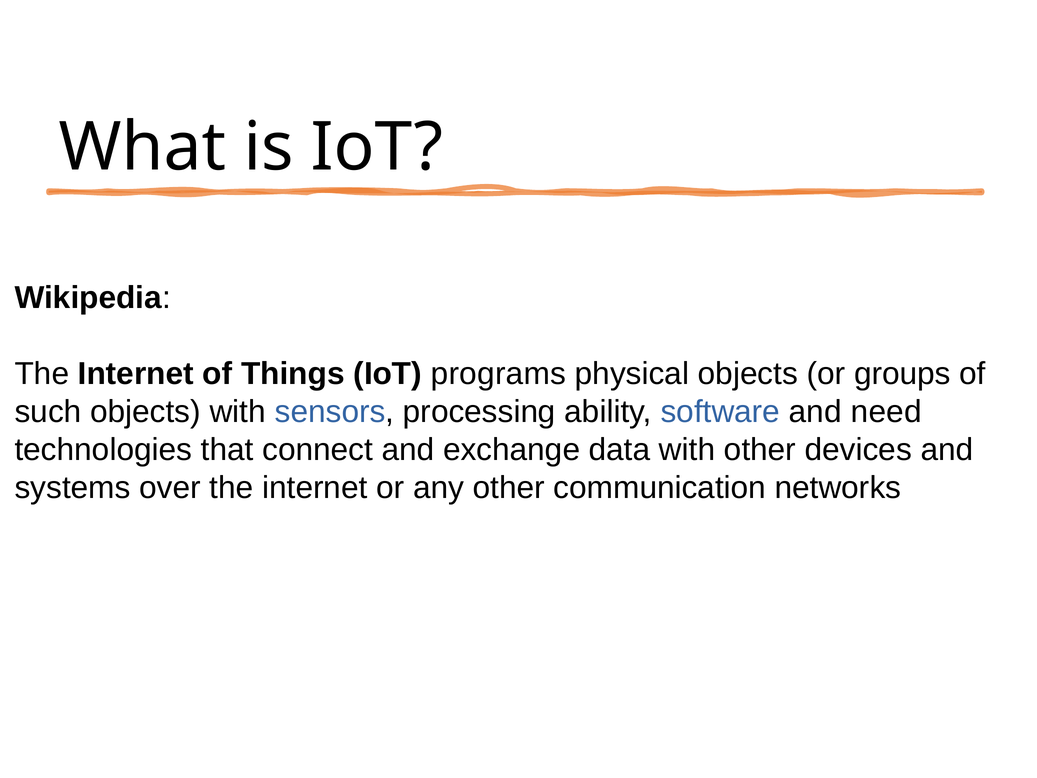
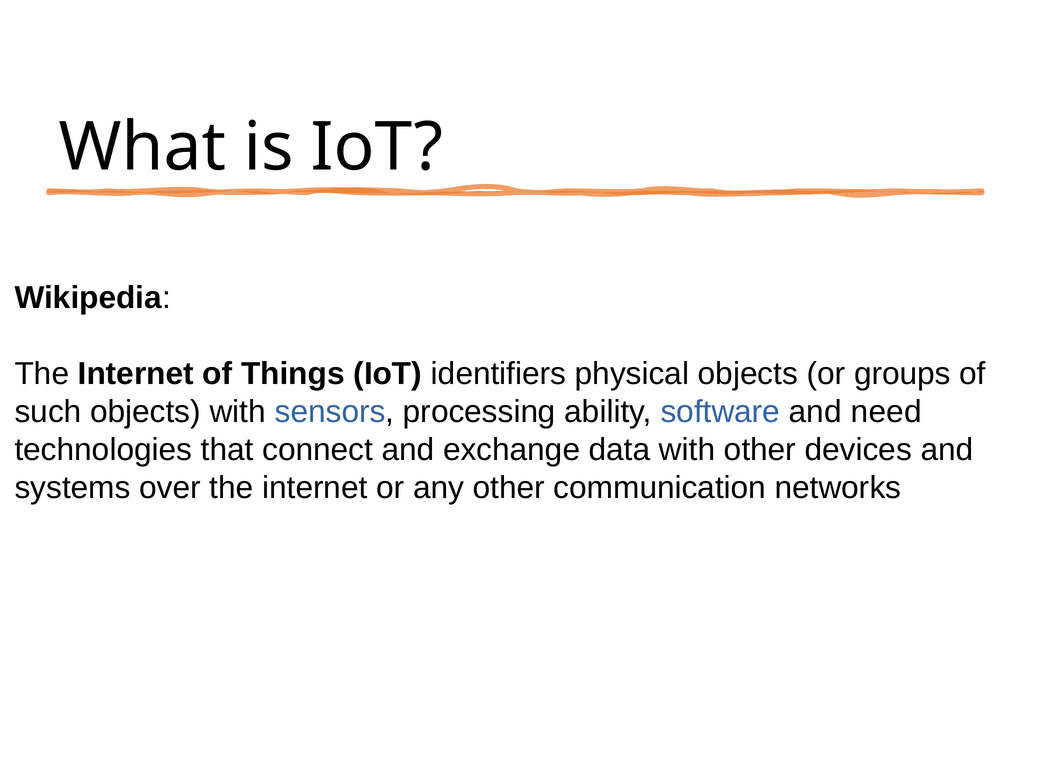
programs: programs -> identifiers (499, 374)
